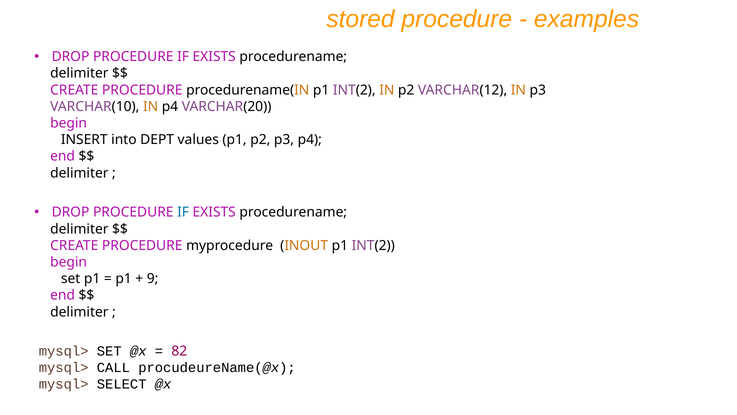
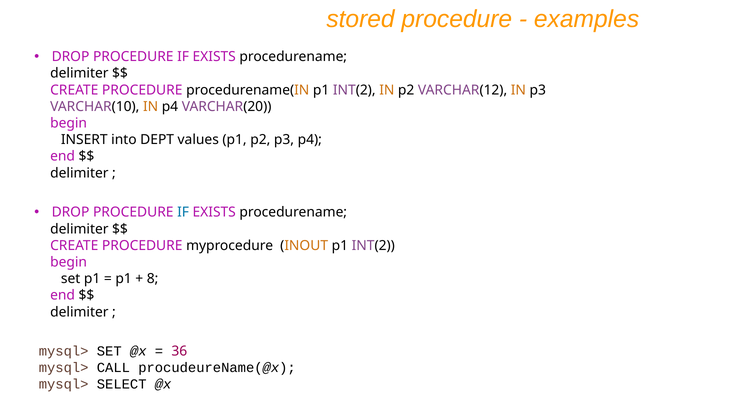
9: 9 -> 8 (153, 278)
82: 82 -> 36 (179, 351)
